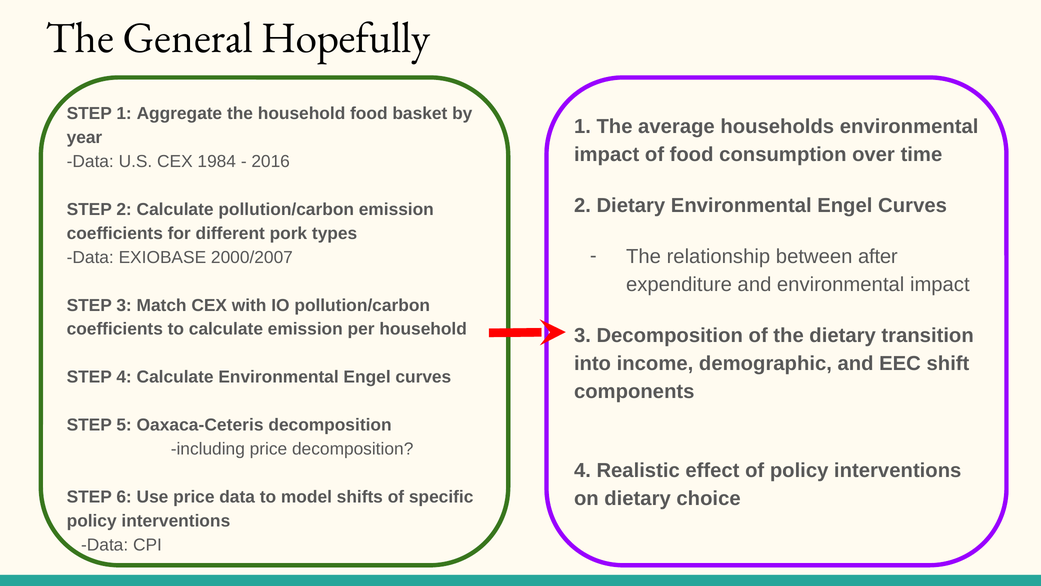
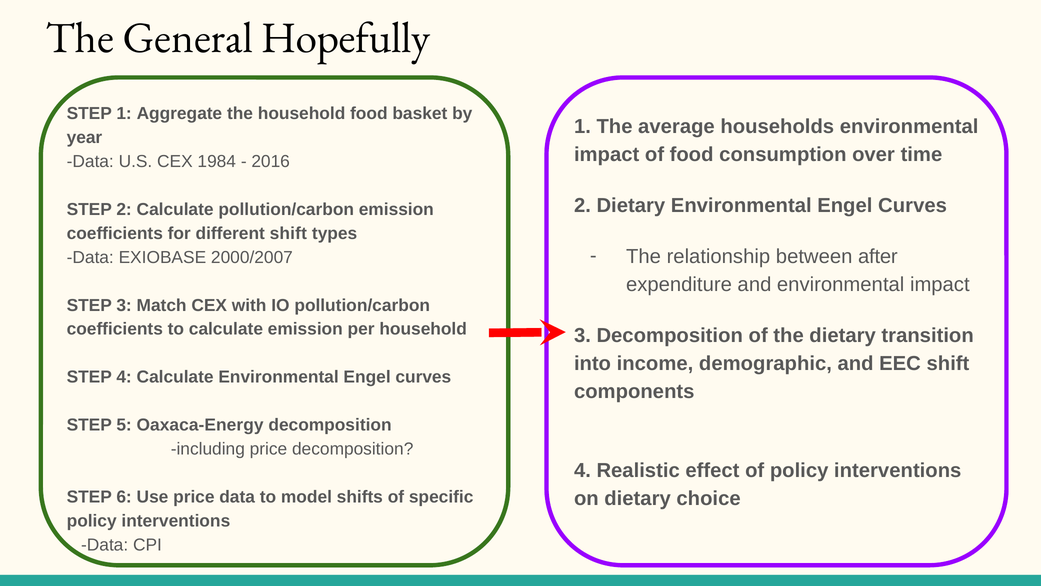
different pork: pork -> shift (288, 233)
Oaxaca-Ceteris: Oaxaca-Ceteris -> Oaxaca-Energy (200, 425)
